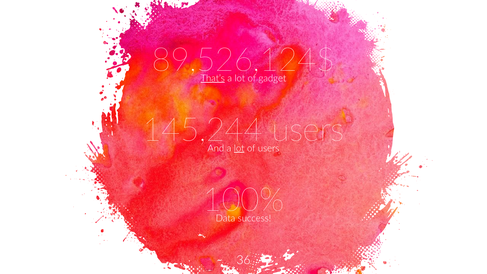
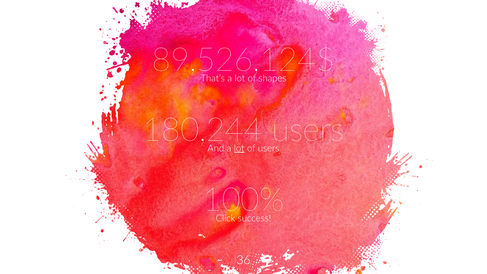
That’s underline: present -> none (213, 78)
gadget: gadget -> shapes (272, 78)
145,244: 145,244 -> 180,244 (203, 130)
Data: Data -> Click (225, 218)
